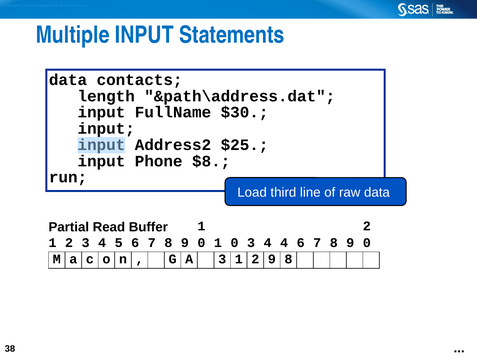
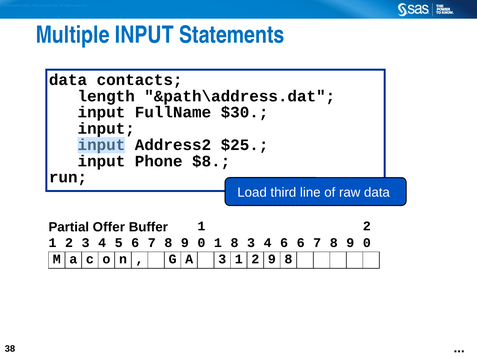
Read: Read -> Offer (109, 227)
1 0: 0 -> 8 (234, 243)
4 4: 4 -> 6 (284, 243)
